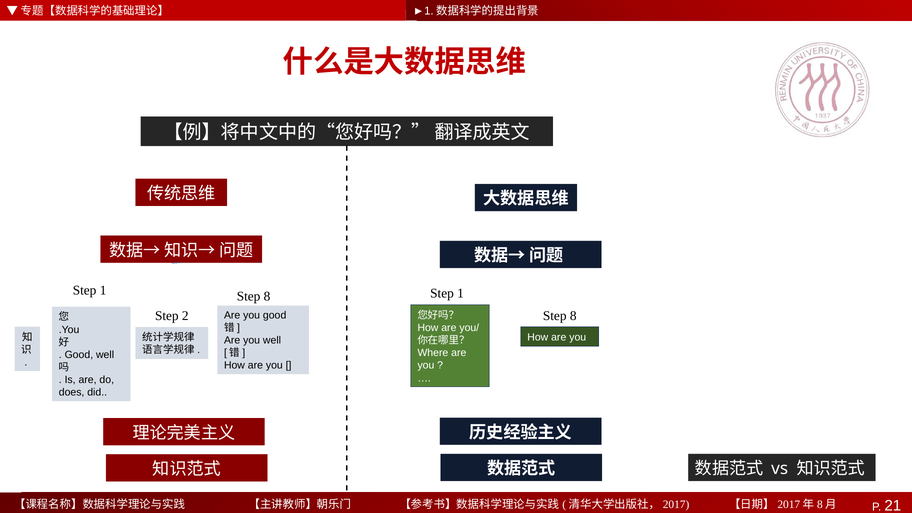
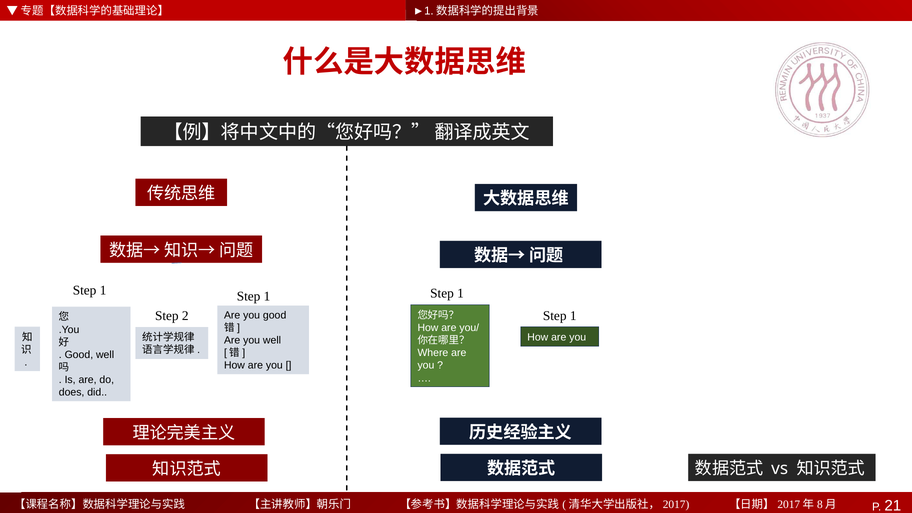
8: 8 -> 1 (267, 296)
8: 8 -> 1 (573, 316)
